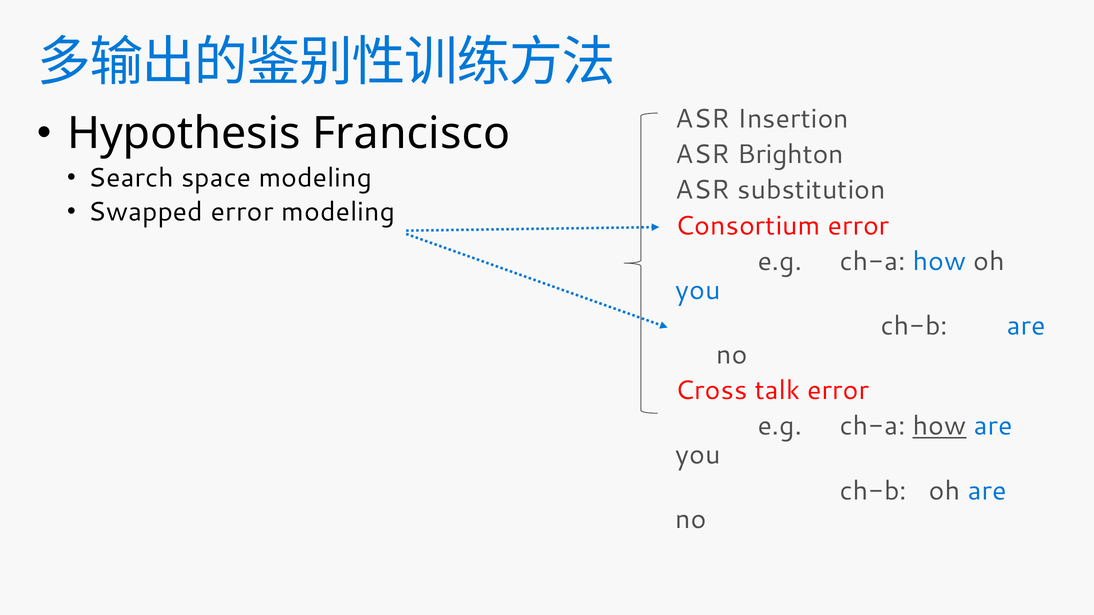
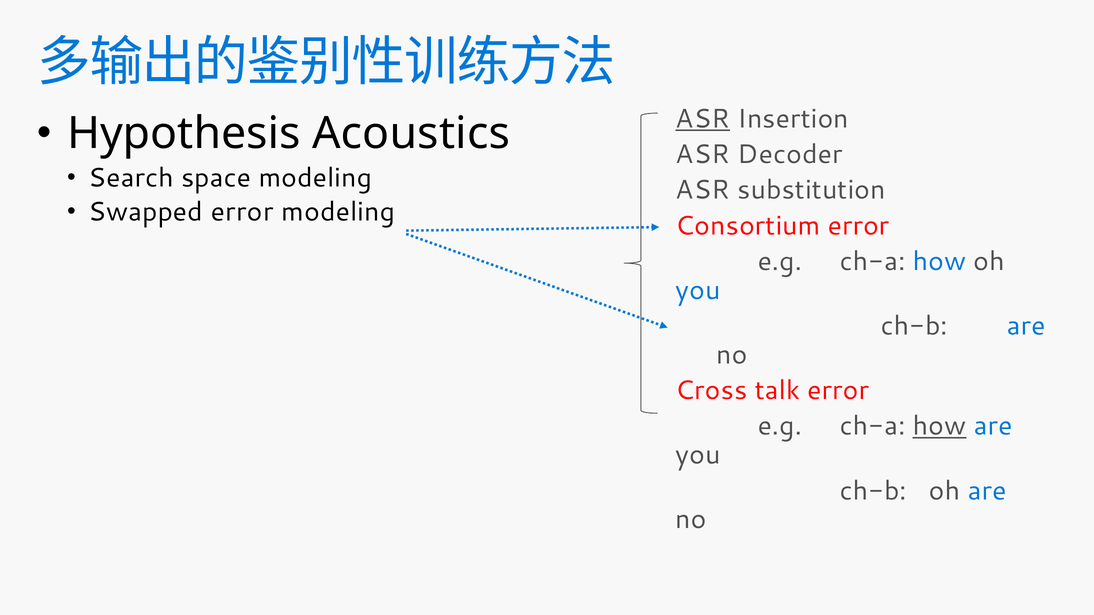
ASR underline: none -> present (703, 119)
Francisco: Francisco -> Acoustics (411, 134)
Brighton: Brighton -> Decoder (790, 154)
